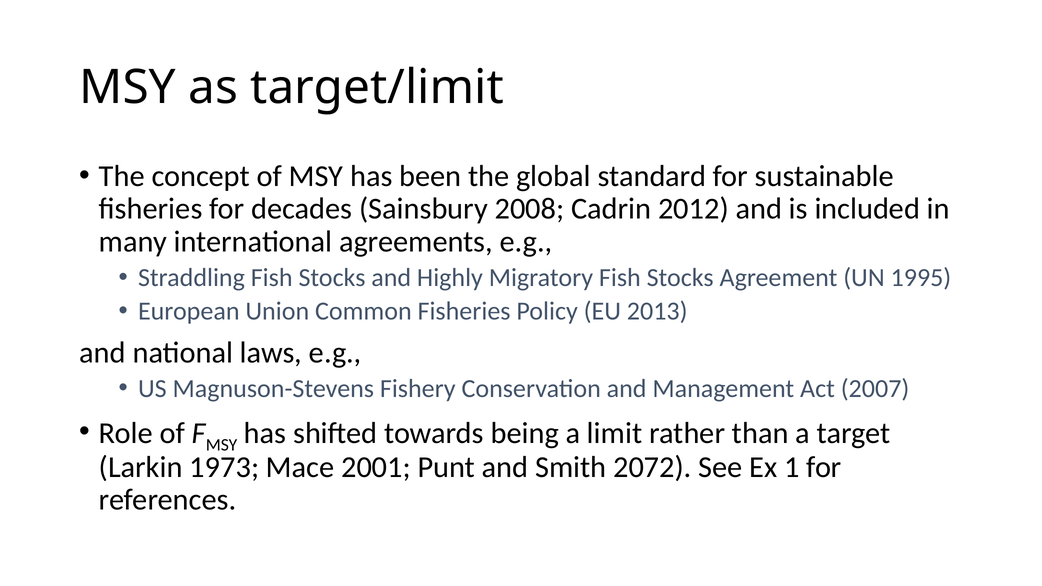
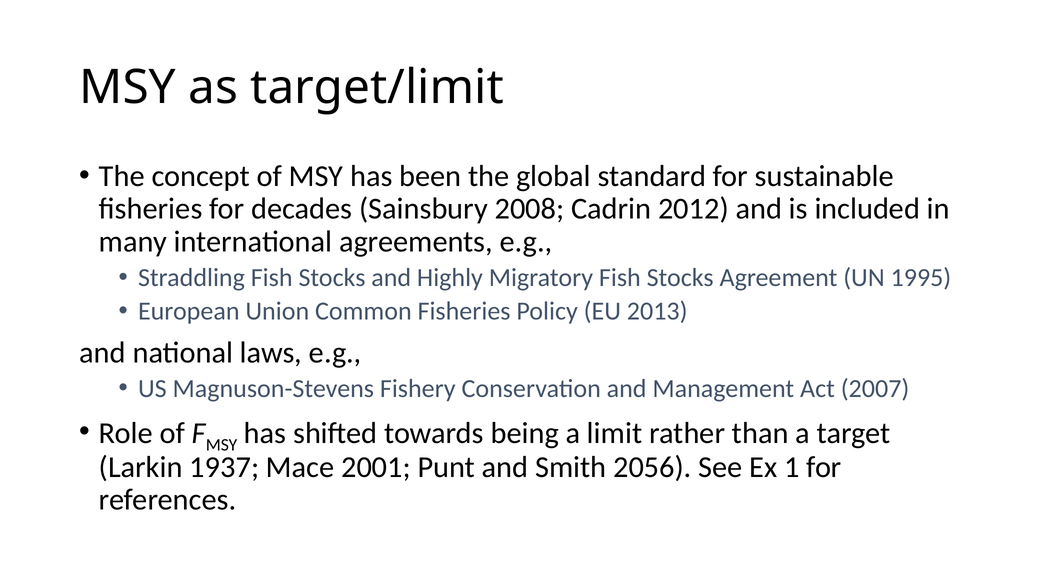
1973: 1973 -> 1937 (224, 467)
2072: 2072 -> 2056 (652, 467)
